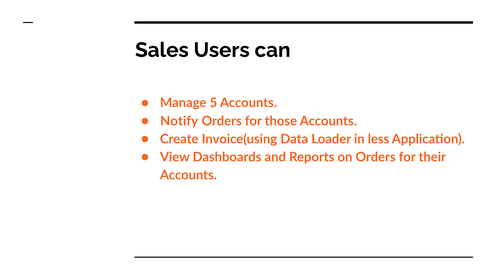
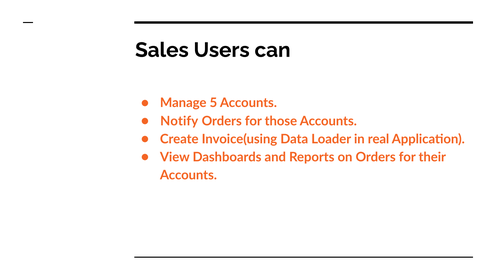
less: less -> real (379, 139)
